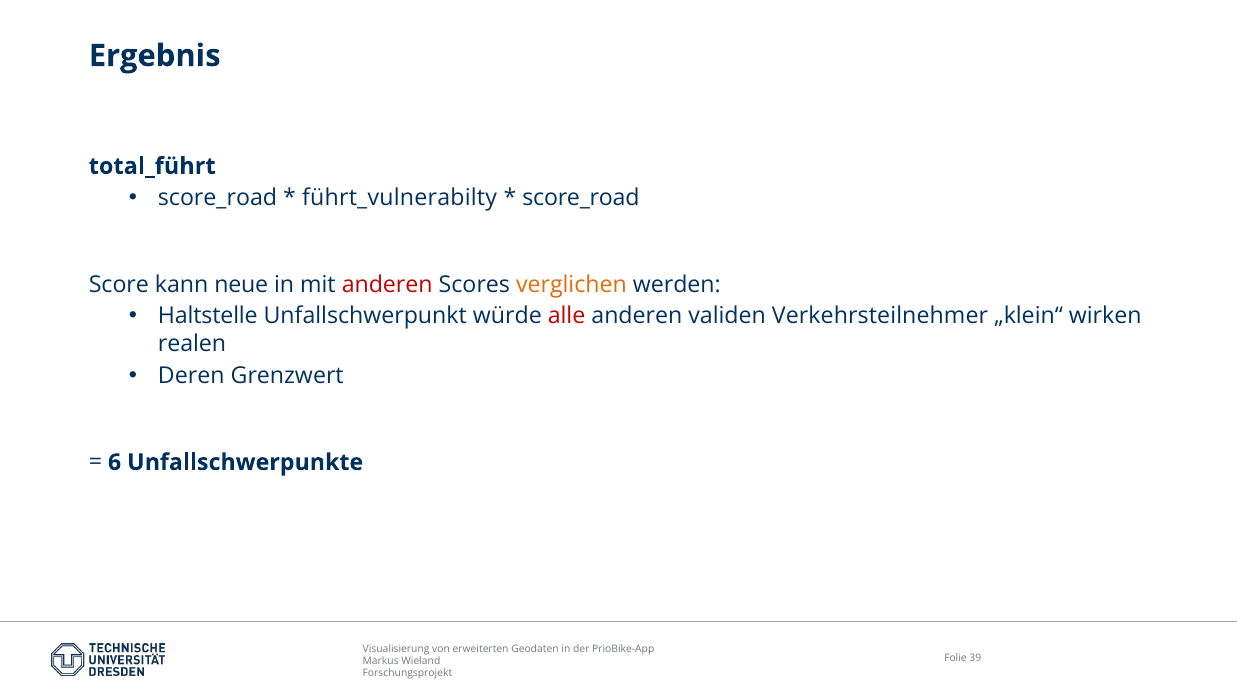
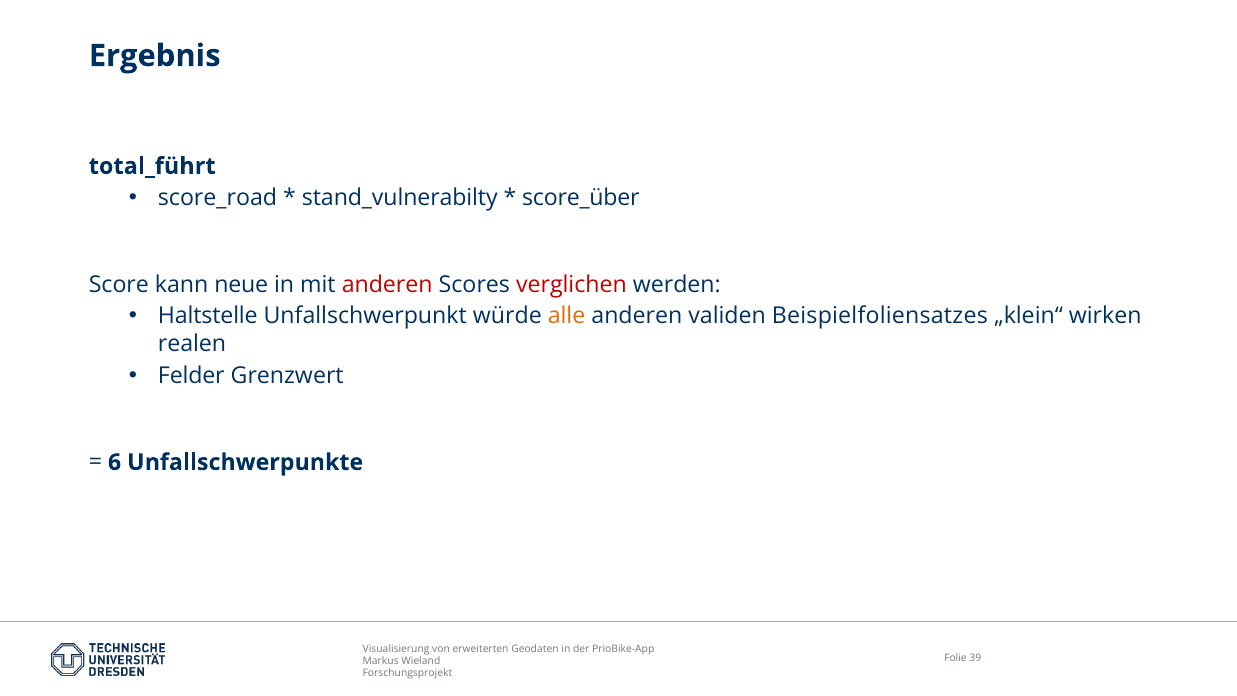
führt_vulnerabilty: führt_vulnerabilty -> stand_vulnerabilty (400, 198)
score_road: score_road -> score_über (581, 198)
verglichen colour: orange -> red (571, 284)
alle colour: red -> orange (567, 316)
Verkehrsteilnehmer: Verkehrsteilnehmer -> Beispielfoliensatzes (880, 316)
Deren: Deren -> Felder (191, 376)
